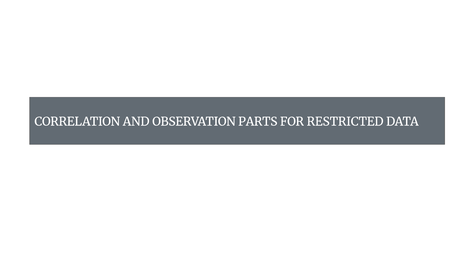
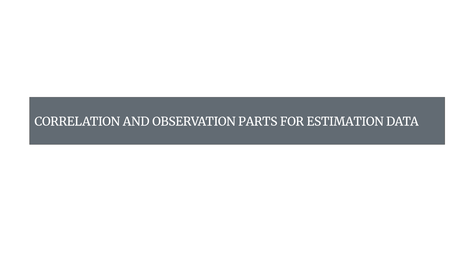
RESTRICTED: RESTRICTED -> ESTIMATION (345, 122)
